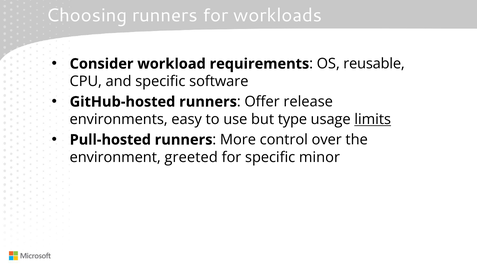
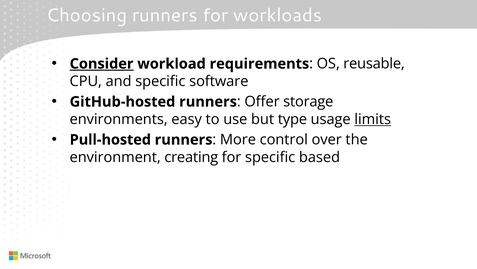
Consider underline: none -> present (102, 64)
release: release -> storage (308, 102)
greeted: greeted -> creating (191, 157)
minor: minor -> based (319, 157)
